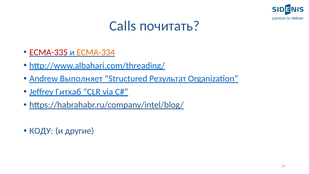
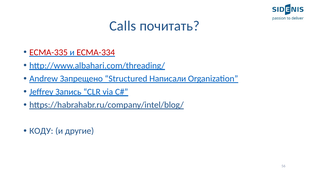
ECMA-334 colour: orange -> red (96, 52)
Выполняет: Выполняет -> Запрещено (81, 79)
Результат: Результат -> Написали (168, 79)
Гитхаб: Гитхаб -> Запись (68, 92)
